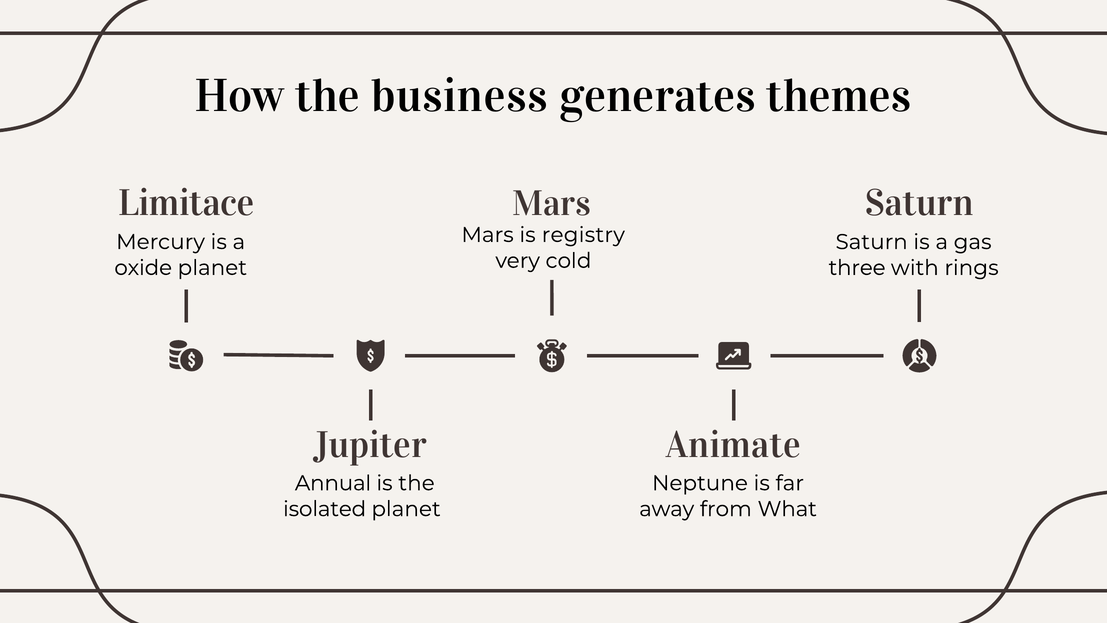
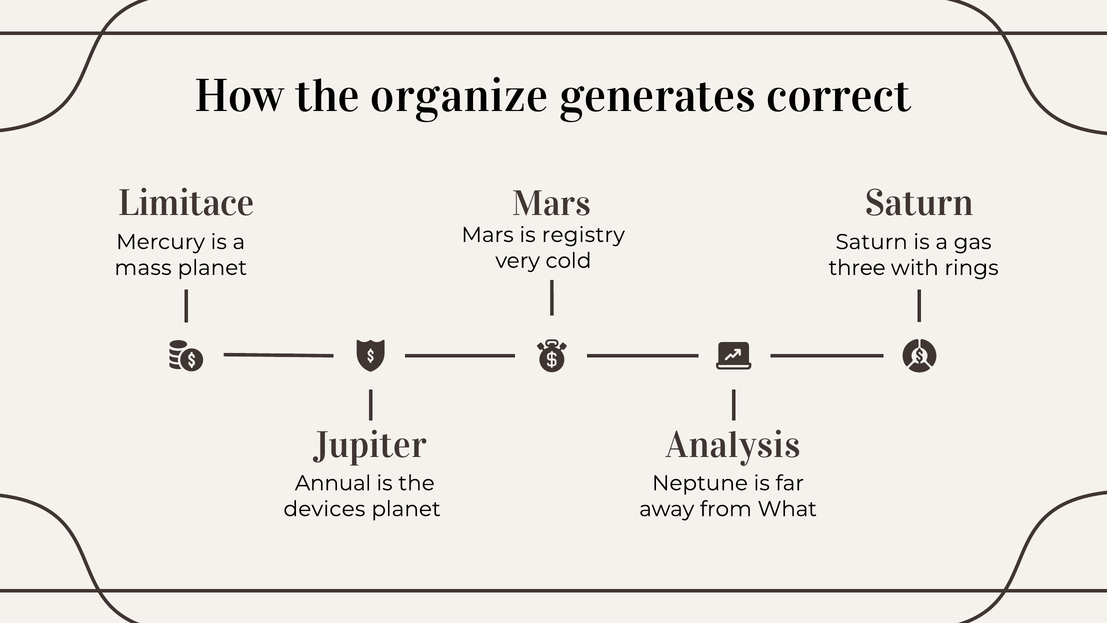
business: business -> organize (459, 96)
themes: themes -> correct (839, 96)
oxide: oxide -> mass (143, 268)
Animate: Animate -> Analysis (733, 445)
isolated: isolated -> devices (324, 509)
